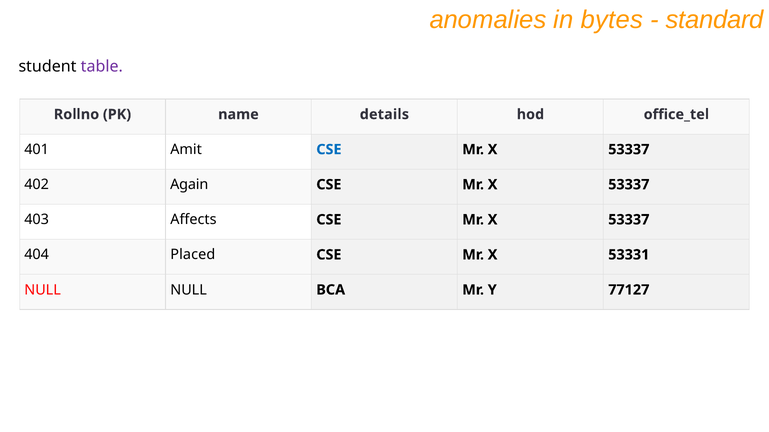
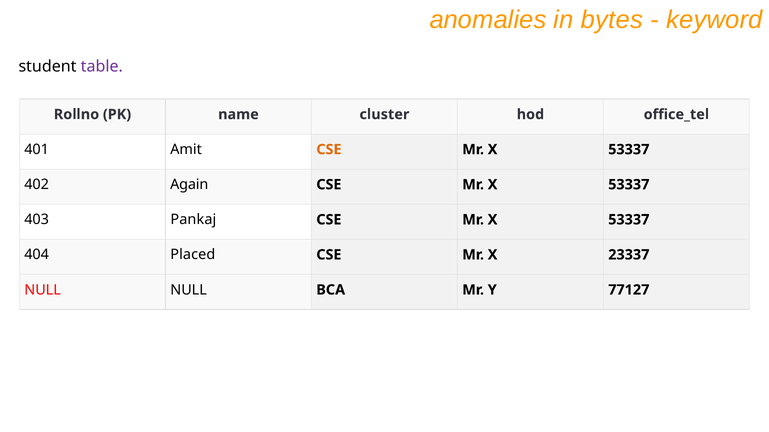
standard: standard -> keyword (714, 20)
details: details -> cluster (384, 115)
CSE colour: blue -> orange (329, 150)
Affects: Affects -> Pankaj (193, 220)
53331: 53331 -> 23337 (629, 255)
